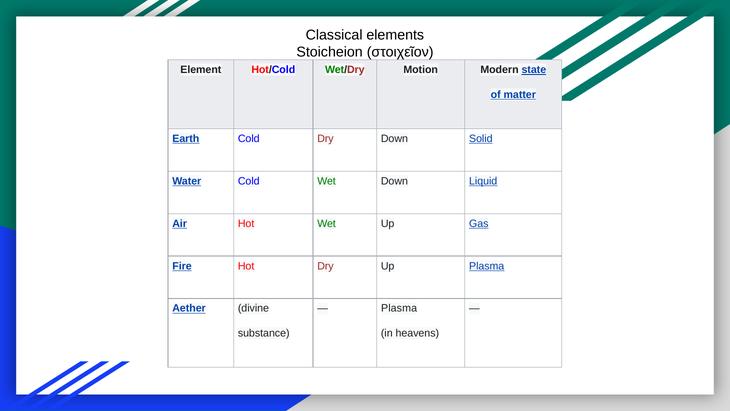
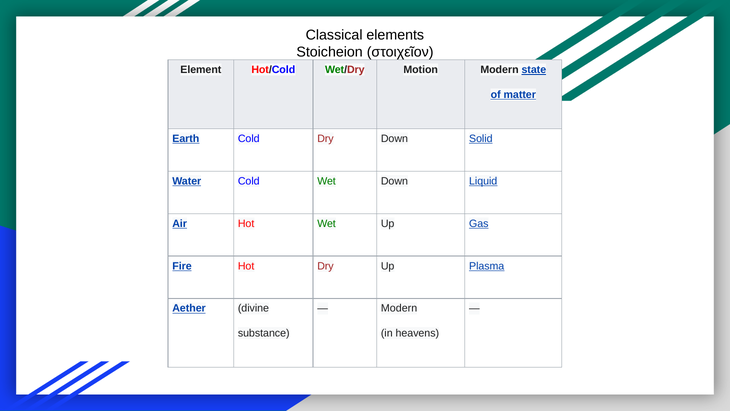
Plasma: Plasma -> Modern (399, 308)
